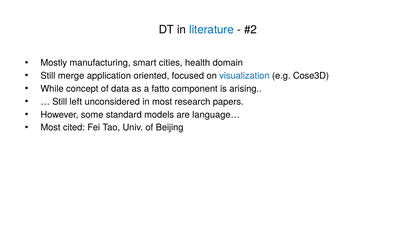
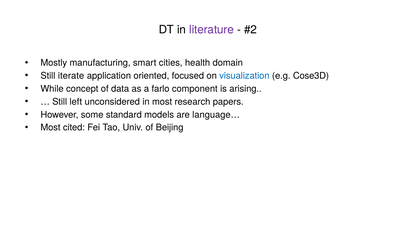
literature colour: blue -> purple (212, 30)
merge: merge -> iterate (71, 76)
fatto: fatto -> farlo (161, 89)
